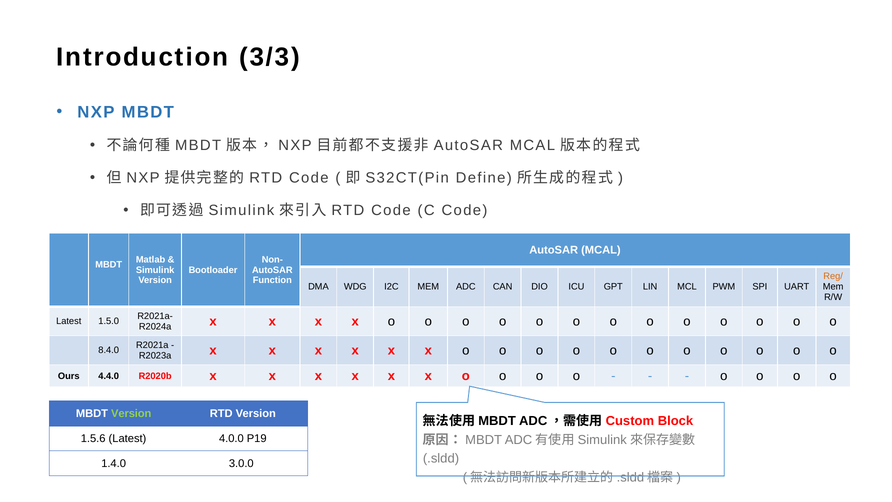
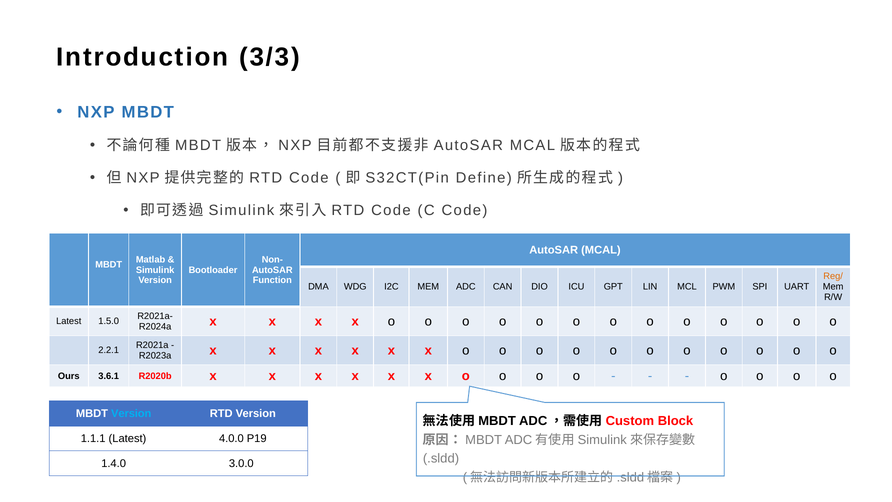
8.4.0: 8.4.0 -> 2.2.1 (109, 350)
4.4.0: 4.4.0 -> 3.6.1 (109, 376)
Version colour: light green -> light blue (131, 413)
1.5.6: 1.5.6 -> 1.1.1 (93, 438)
